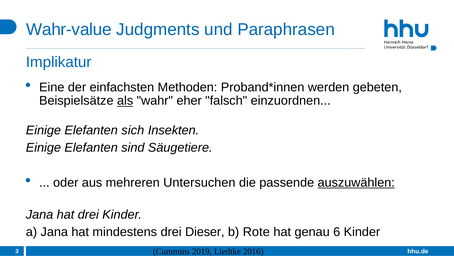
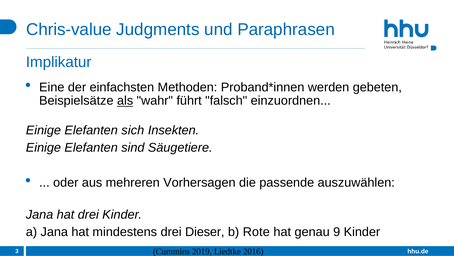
Wahr-value: Wahr-value -> Chris-value (69, 30)
eher: eher -> führt (189, 101)
Untersuchen: Untersuchen -> Vorhersagen (199, 182)
auszuwählen underline: present -> none (356, 182)
6: 6 -> 9 (337, 232)
